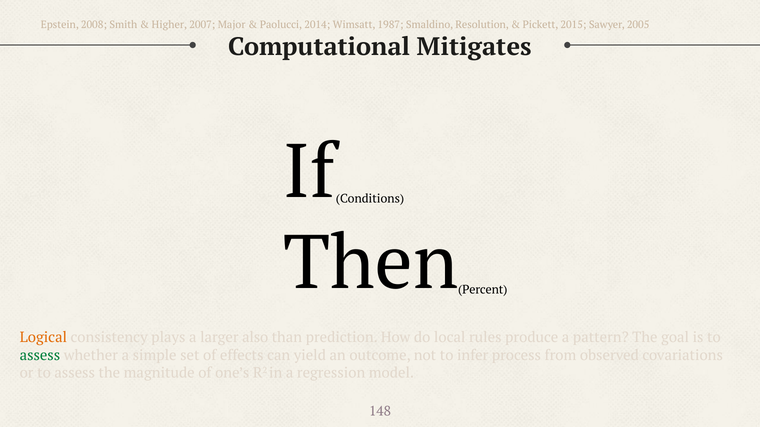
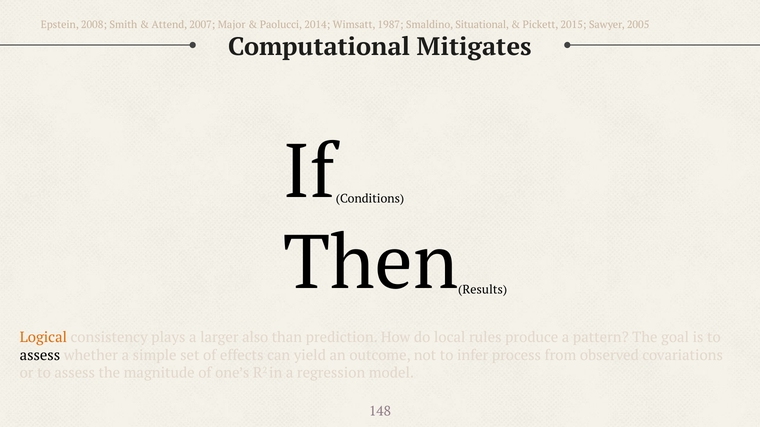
Higher: Higher -> Attend (169, 25)
Resolution: Resolution -> Situational (482, 25)
Percent: Percent -> Results (483, 290)
assess colour: green -> black (40, 356)
